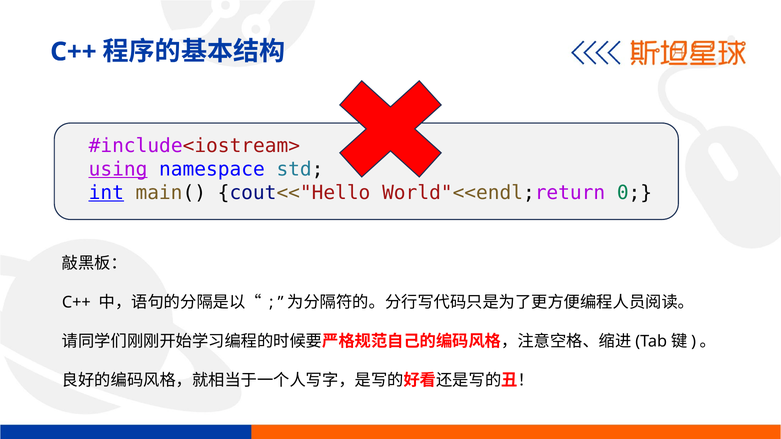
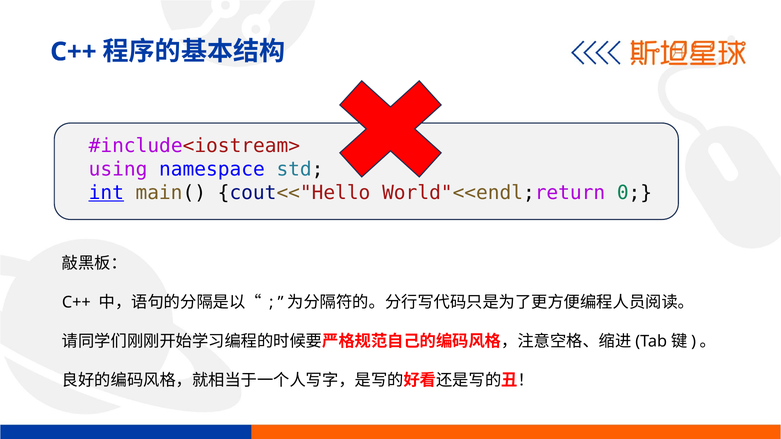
using underline: present -> none (118, 169)
